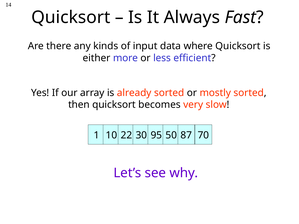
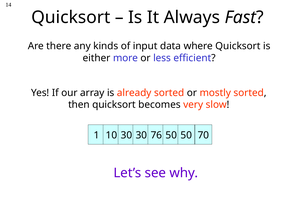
10 22: 22 -> 30 (126, 135)
95: 95 -> 76 (156, 135)
50 87: 87 -> 50 (186, 135)
